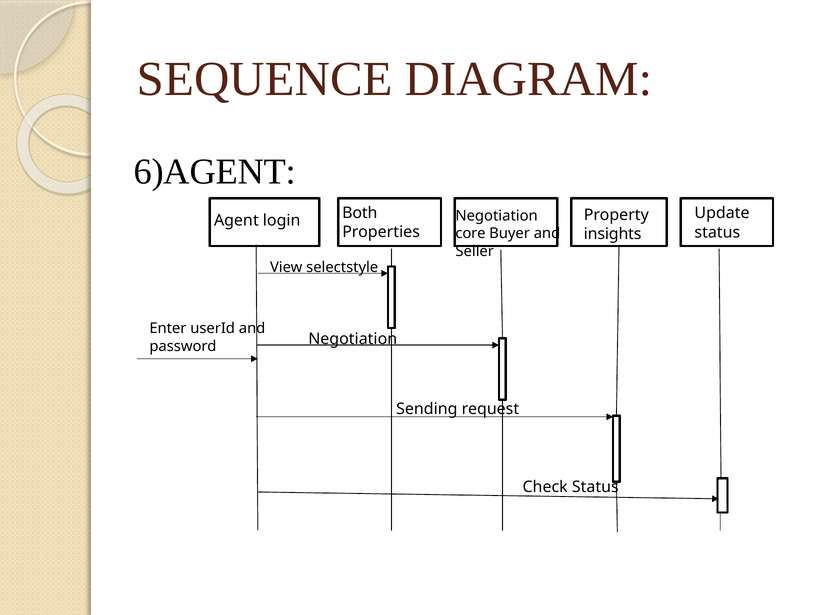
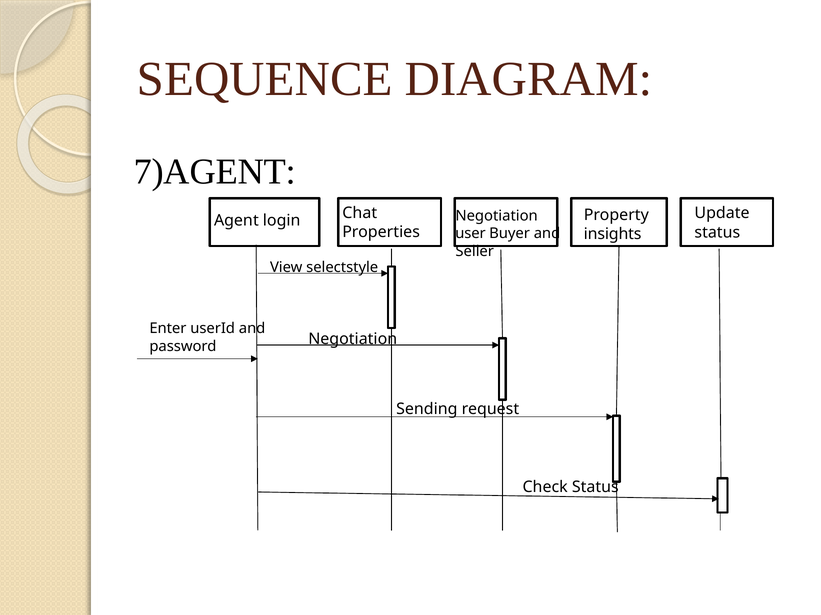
6)AGENT: 6)AGENT -> 7)AGENT (215, 172)
Both: Both -> Chat (360, 213)
core: core -> user (470, 234)
